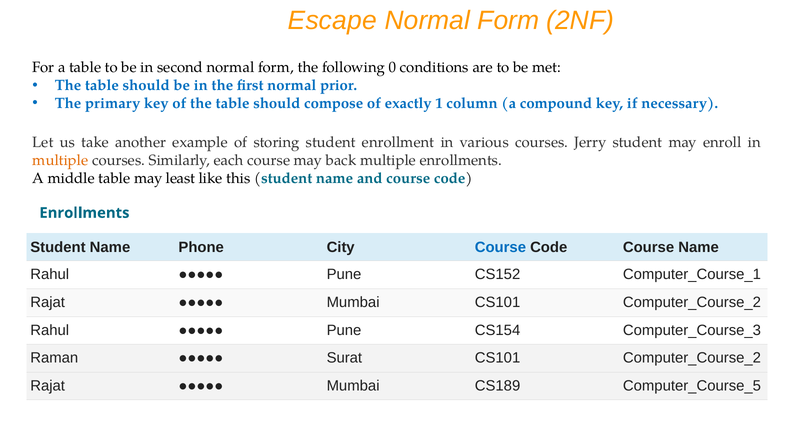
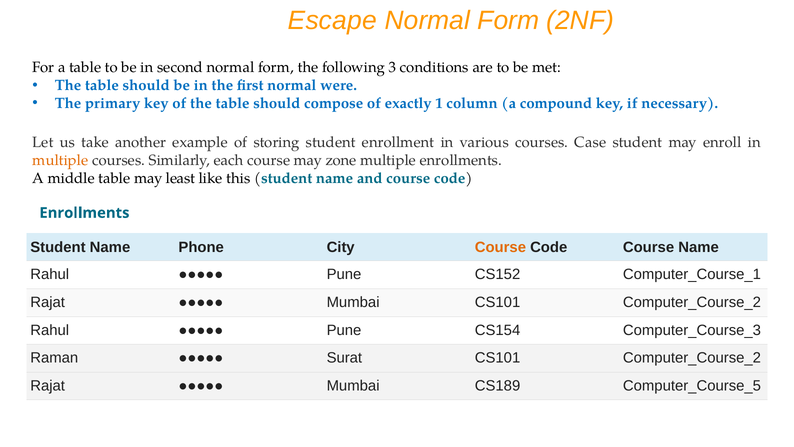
0: 0 -> 3 (392, 67)
prior: prior -> were (339, 85)
Jerry: Jerry -> Case (590, 142)
back: back -> zone (341, 160)
Course colour: blue -> orange (500, 247)
